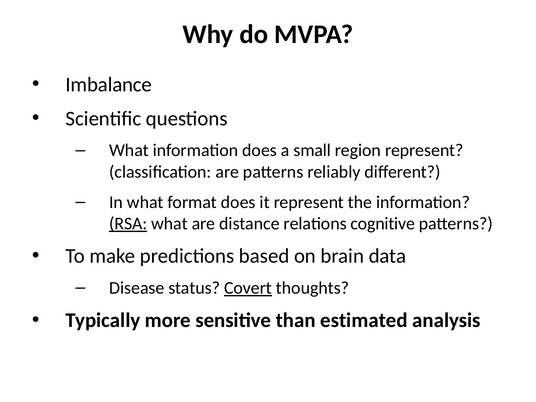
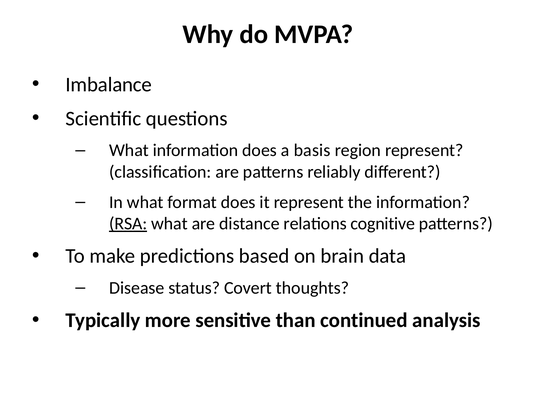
small: small -> basis (312, 150)
Covert underline: present -> none (248, 288)
estimated: estimated -> continued (364, 320)
